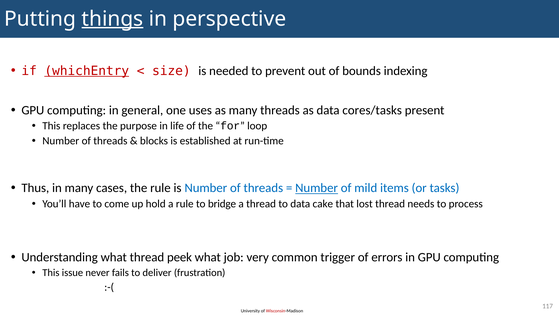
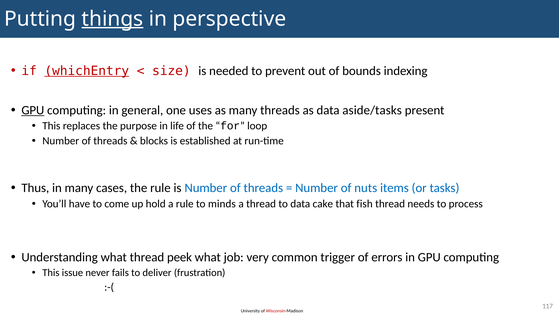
GPU underline: none -> present (33, 110)
cores/tasks: cores/tasks -> aside/tasks (372, 110)
Number underline: present -> none (317, 188)
mild: mild -> nuts (366, 188)
bridge: bridge -> minds (222, 204)
lost: lost -> fish (365, 204)
